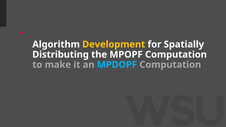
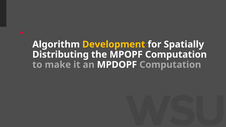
MPDOPF colour: light blue -> white (117, 65)
